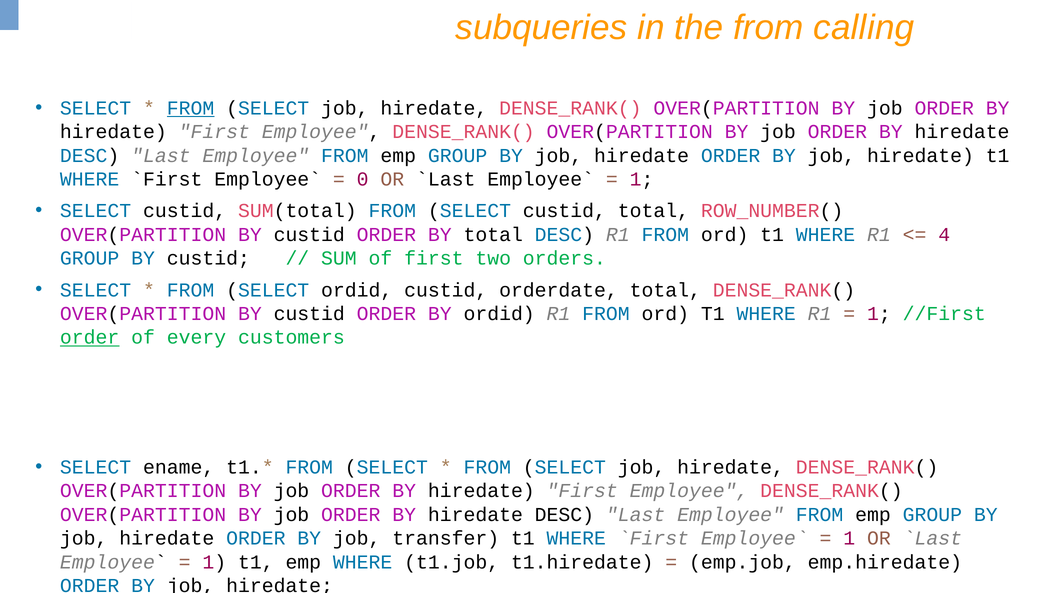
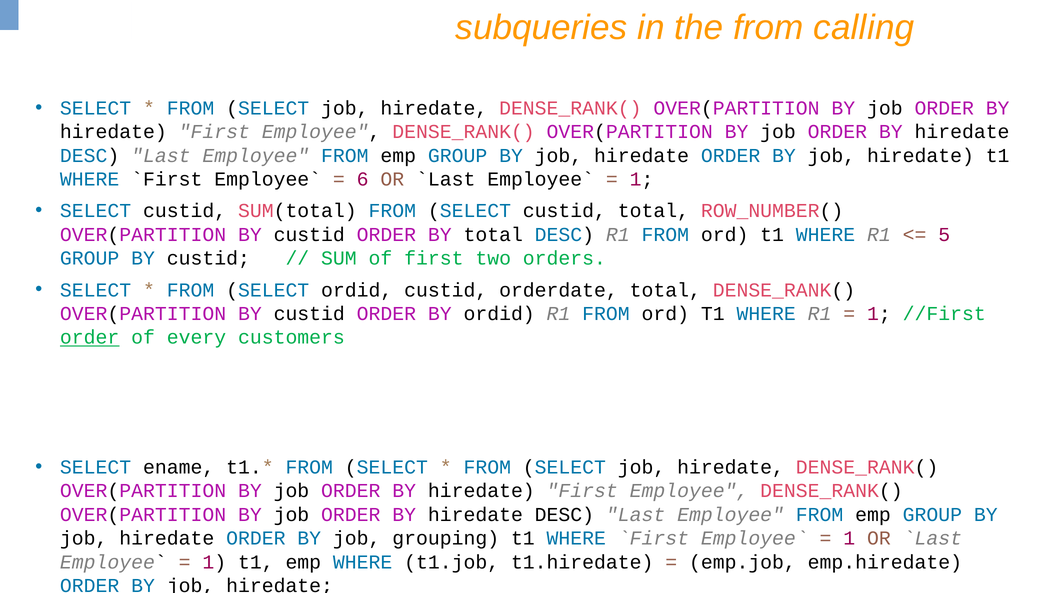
FROM underline: present -> none (191, 108)
0: 0 -> 6 (363, 179)
4: 4 -> 5 (944, 235)
transfer: transfer -> grouping (446, 539)
